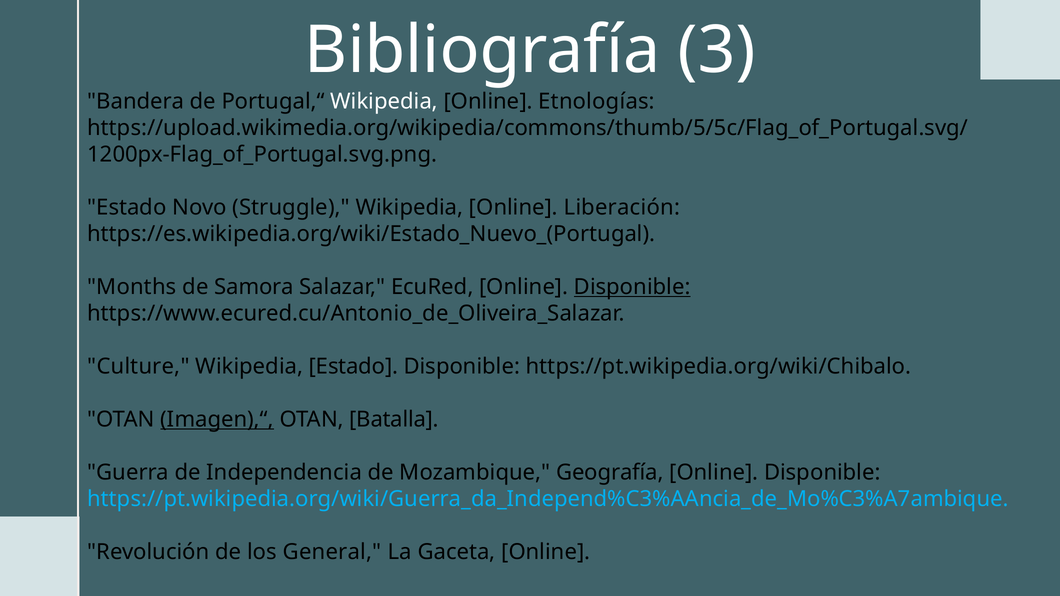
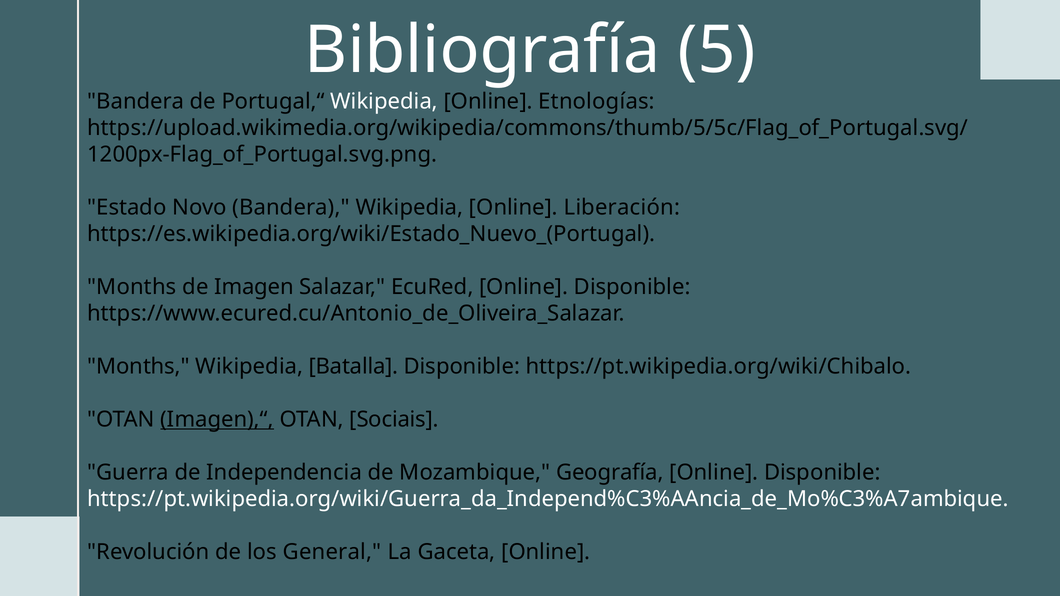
3: 3 -> 5 (717, 50)
Novo Struggle: Struggle -> Bandera (291, 208)
Samora: Samora -> Imagen (254, 287)
Disponible underline: present -> none (632, 287)
Culture: Culture -> Months (139, 367)
Wikipedia Estado: Estado -> Batalla (353, 367)
Batalla: Batalla -> Sociais (394, 420)
https://pt.wikipedia.org/wiki/Guerra_da_Independ%C3%AAncia_de_Mo%C3%A7ambique colour: light blue -> white (548, 499)
